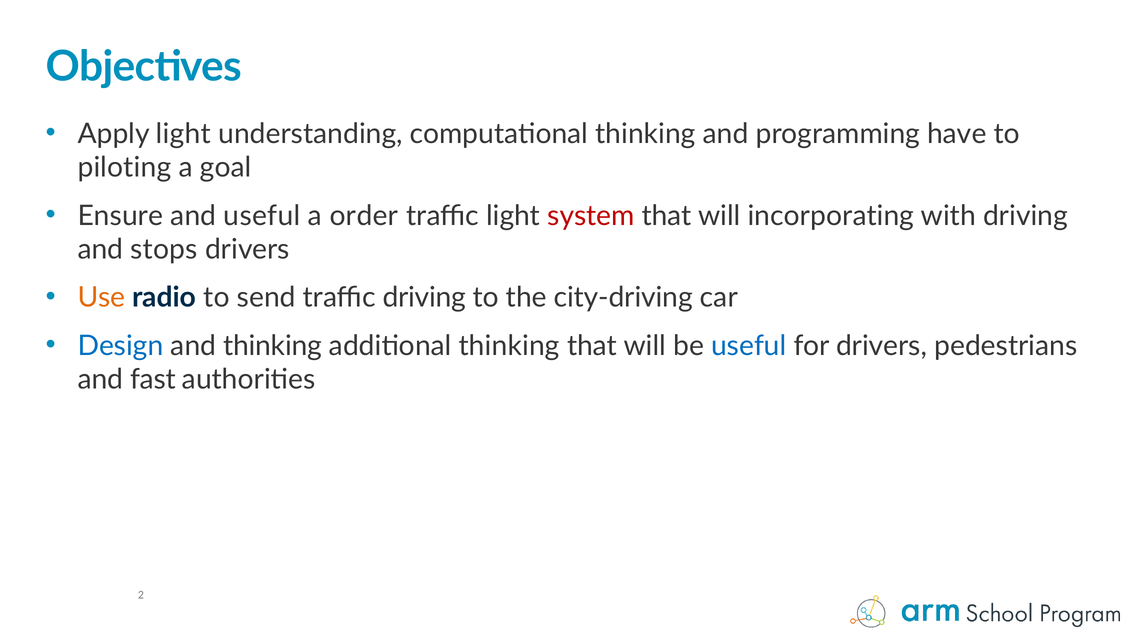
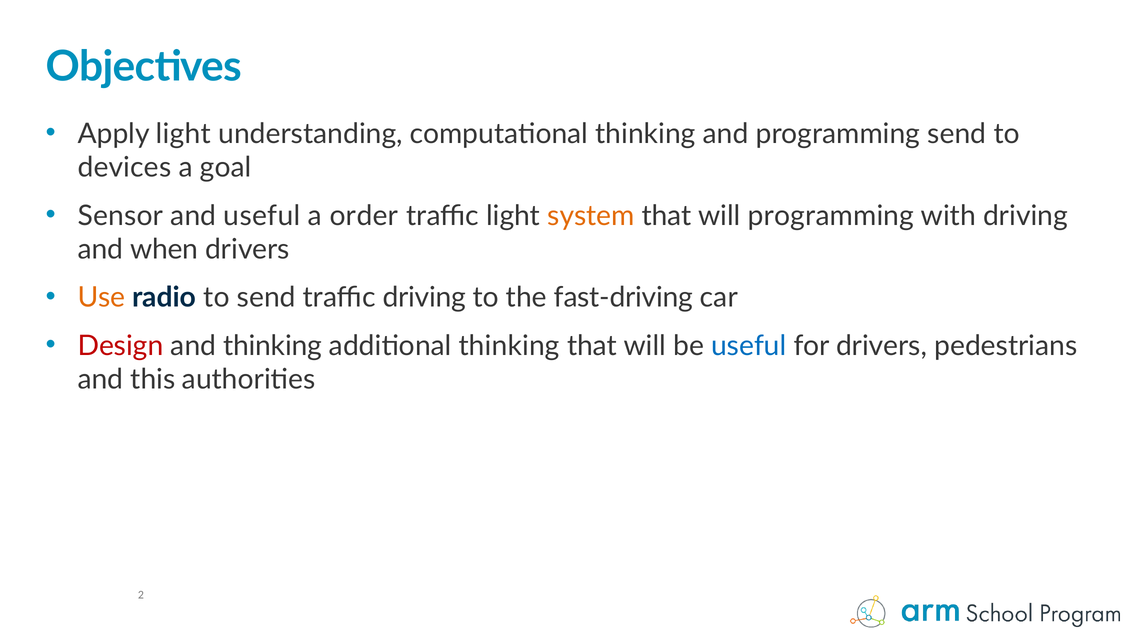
programming have: have -> send (957, 134)
piloting: piloting -> devices (124, 168)
Ensure: Ensure -> Sensor (120, 216)
system colour: red -> orange (591, 216)
will incorporating: incorporating -> programming (831, 216)
stops: stops -> when (164, 250)
city-driving: city-driving -> fast-driving (623, 298)
Design colour: blue -> red (120, 346)
fast: fast -> this (153, 380)
